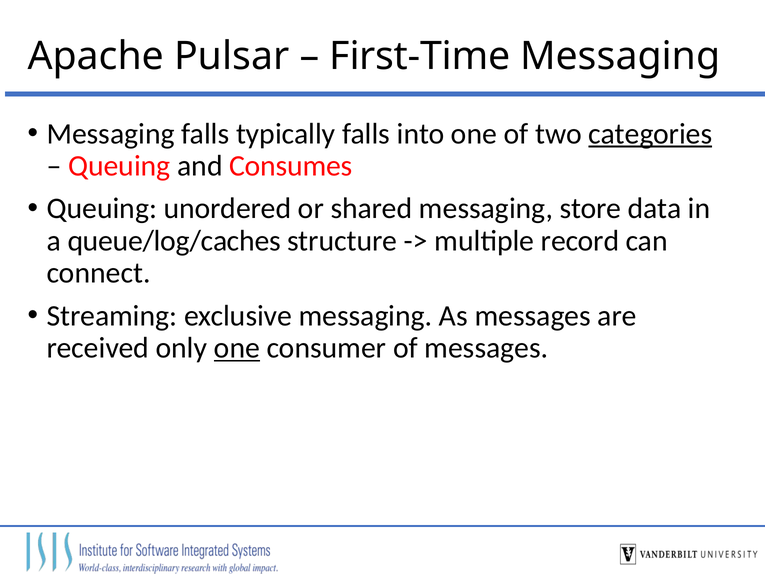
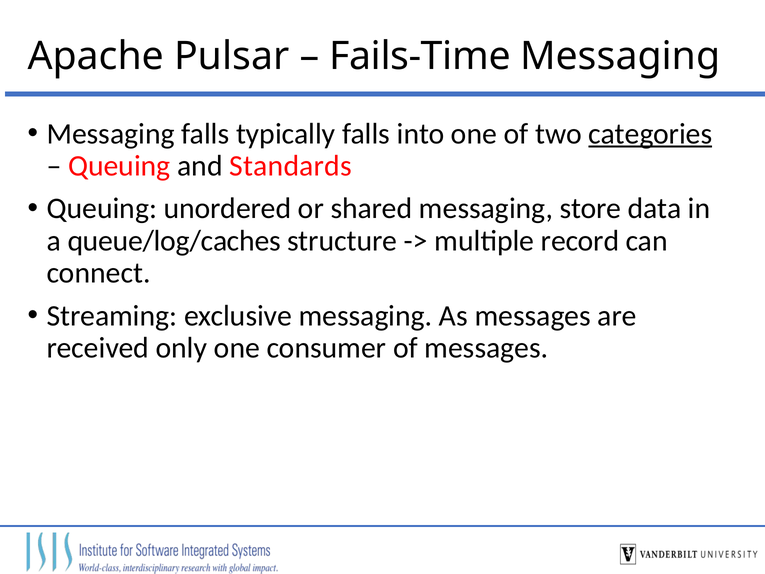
First-Time: First-Time -> Fails-Time (420, 56)
Consumes: Consumes -> Standards (291, 166)
one underline: present -> none (237, 348)
